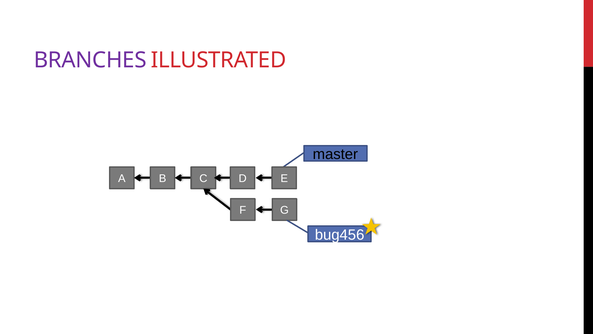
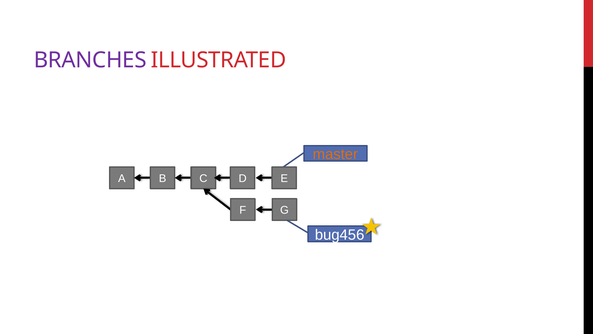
master colour: black -> orange (335, 154)
